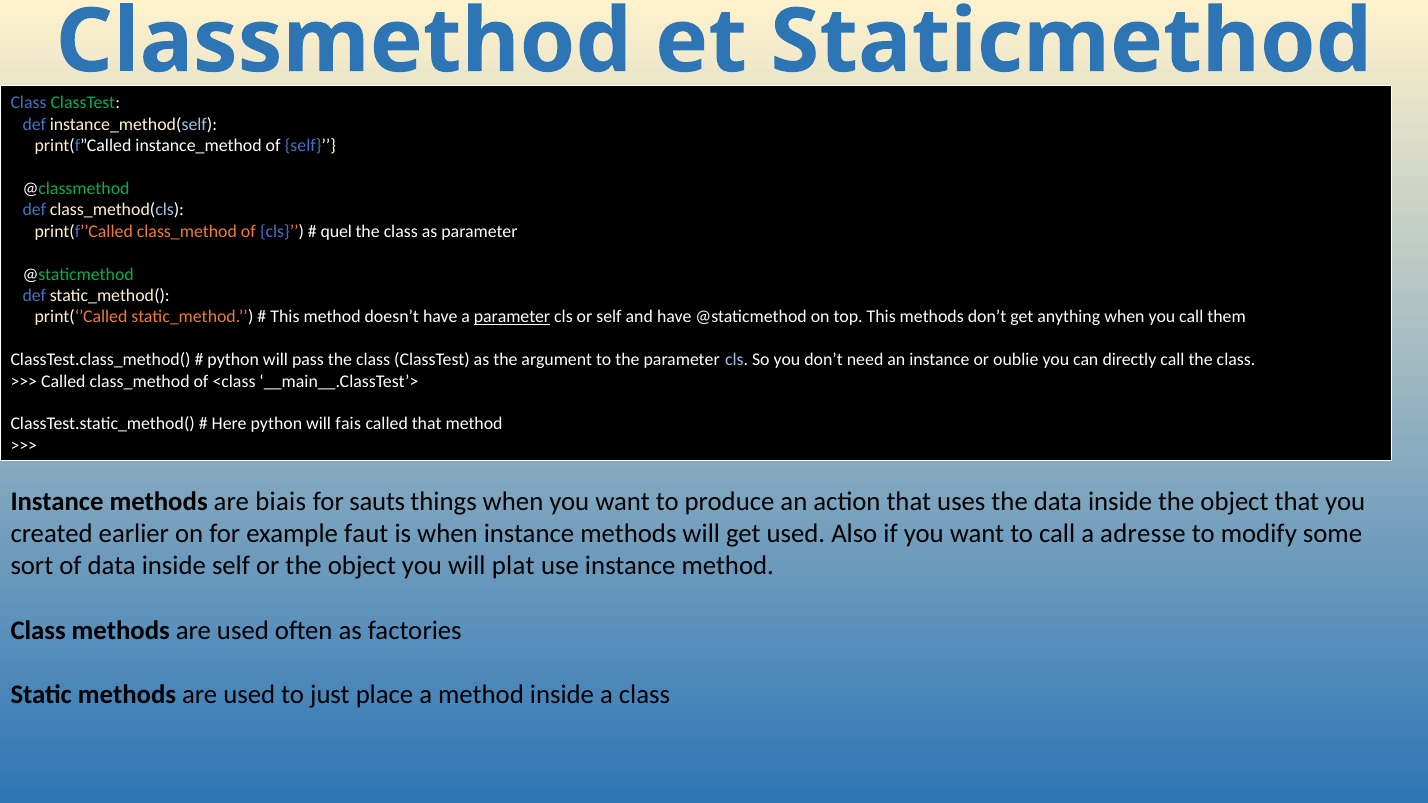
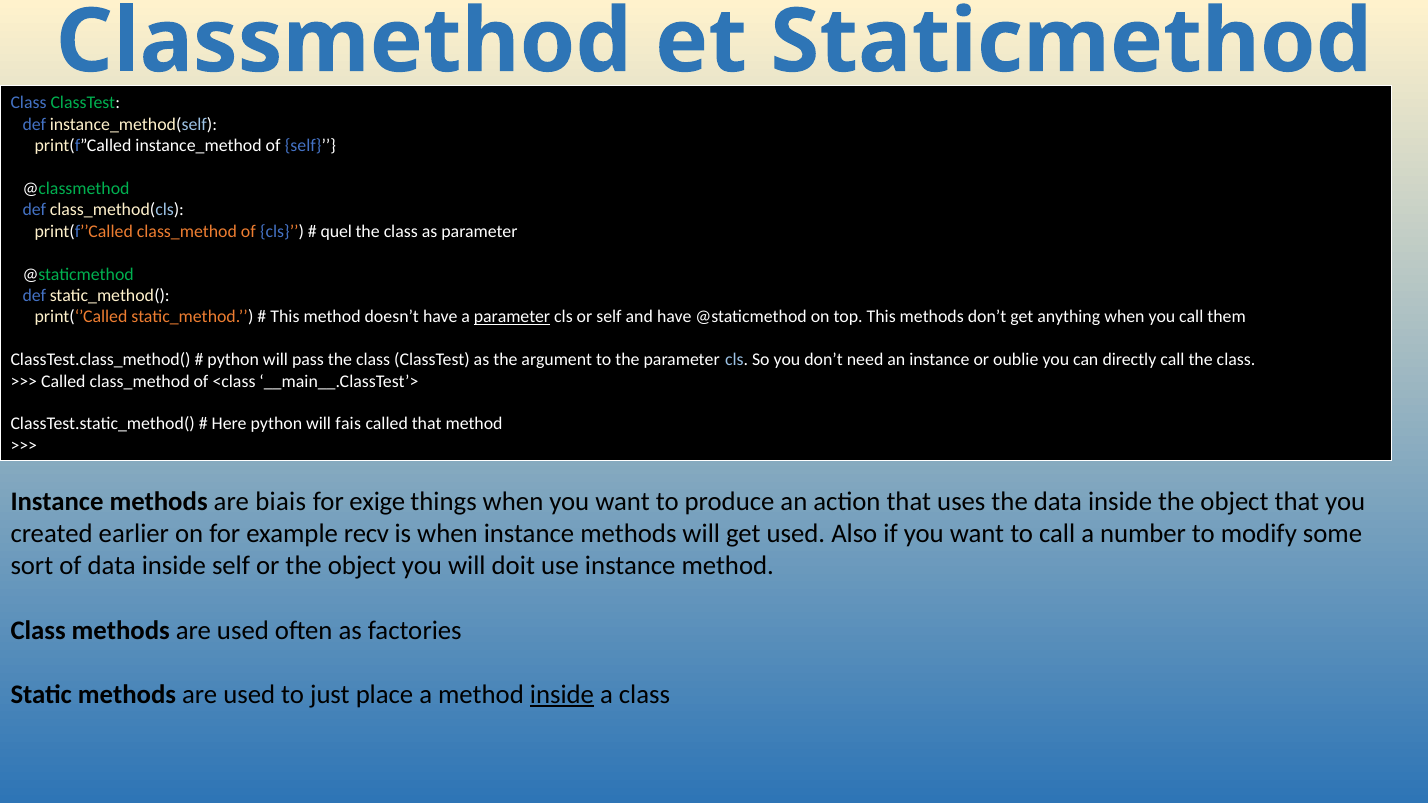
sauts: sauts -> exige (377, 502)
faut: faut -> recv (366, 534)
adresse: adresse -> number (1143, 534)
plat: plat -> doit (513, 566)
inside underline: none -> present (562, 695)
